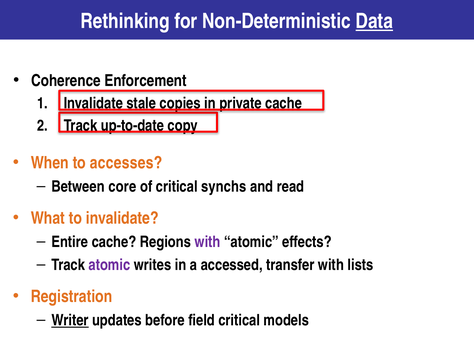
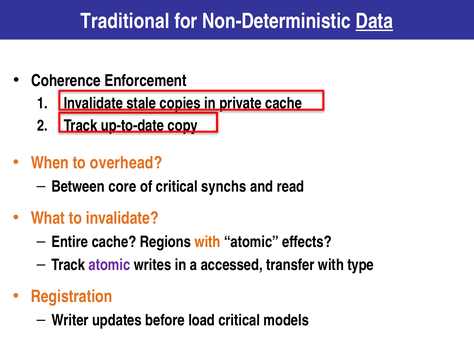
Rethinking: Rethinking -> Traditional (125, 21)
accesses: accesses -> overhead (126, 163)
with colour: purple -> orange (208, 242)
lists: lists -> type (361, 264)
Writer underline: present -> none (70, 320)
field: field -> load (202, 320)
